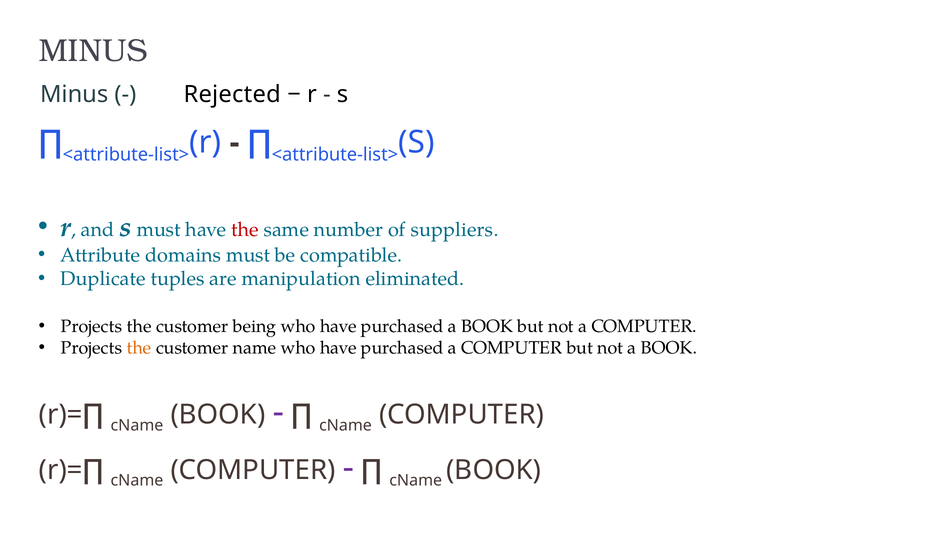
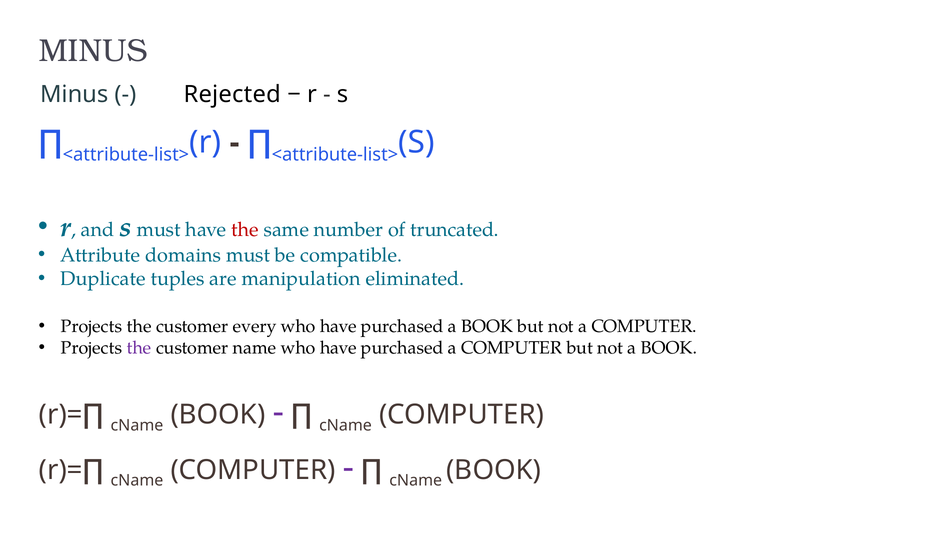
suppliers: suppliers -> truncated (455, 230)
being: being -> every (255, 326)
the colour: orange -> purple (139, 348)
